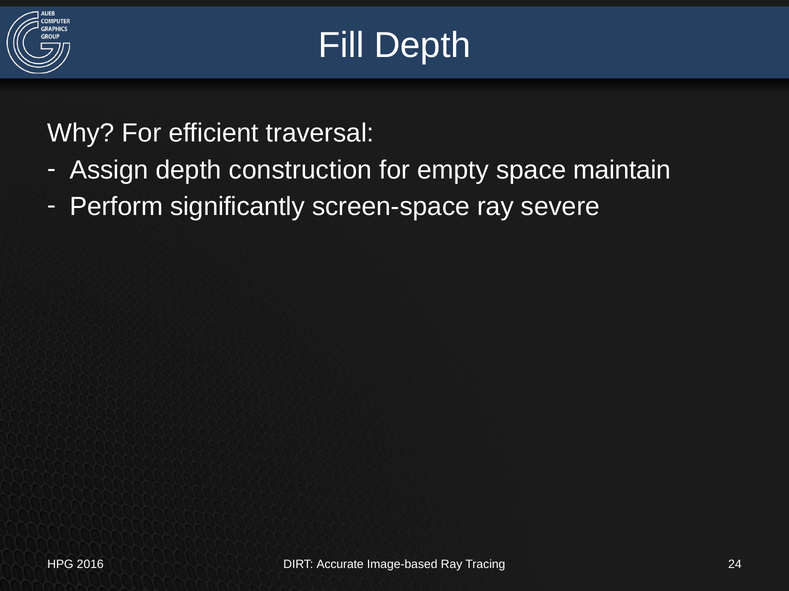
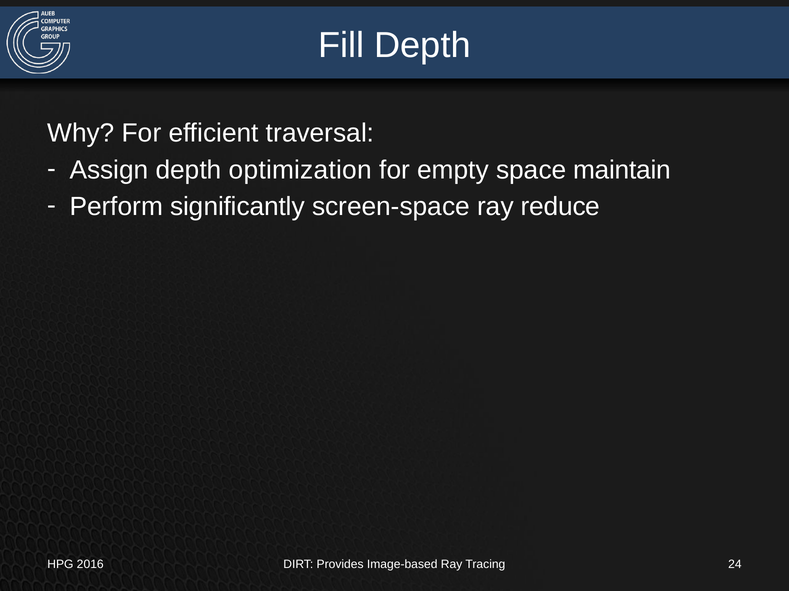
construction: construction -> optimization (300, 170)
severe: severe -> reduce (561, 207)
Accurate: Accurate -> Provides (340, 565)
